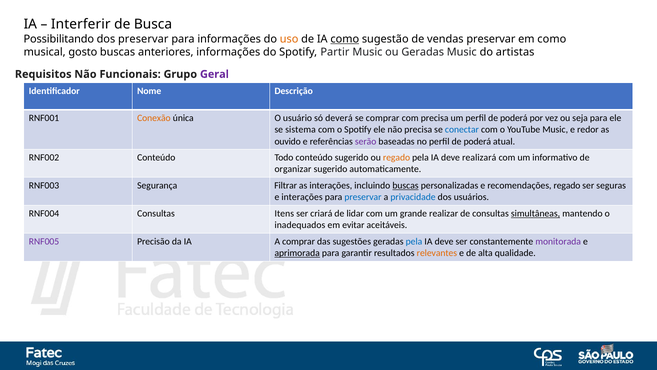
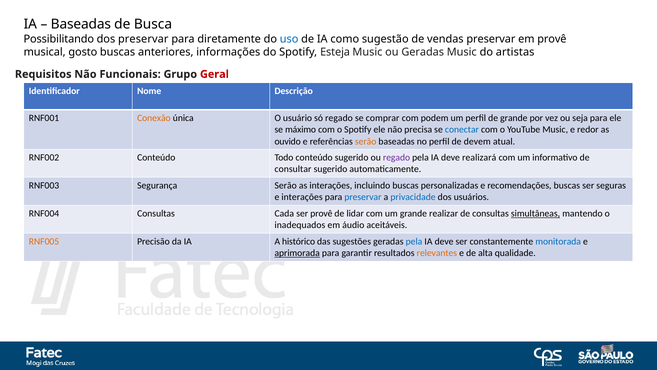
Interferir: Interferir -> Baseadas (81, 24)
para informações: informações -> diretamente (229, 39)
uso colour: orange -> blue (289, 39)
como underline: present -> none (345, 39)
em como: como -> provê (552, 39)
Partir: Partir -> Esteja (335, 52)
Geral colour: purple -> red (214, 74)
só deverá: deverá -> regado (339, 118)
com precisa: precisa -> podem (435, 118)
um perfil de poderá: poderá -> grande (514, 118)
sistema: sistema -> máximo (301, 130)
serão colour: purple -> orange (366, 141)
no perfil de poderá: poderá -> devem (477, 141)
regado colour: orange -> purple (397, 157)
organizar: organizar -> consultar (293, 169)
Segurança Filtrar: Filtrar -> Serão (286, 185)
buscas underline: present -> none (406, 185)
recomendações regado: regado -> buscas (567, 185)
Itens: Itens -> Cada (284, 213)
ser criará: criará -> provê (321, 213)
evitar: evitar -> áudio (353, 225)
RNF005 colour: purple -> orange (44, 241)
A comprar: comprar -> histórico (299, 241)
monitorada colour: purple -> blue (558, 241)
